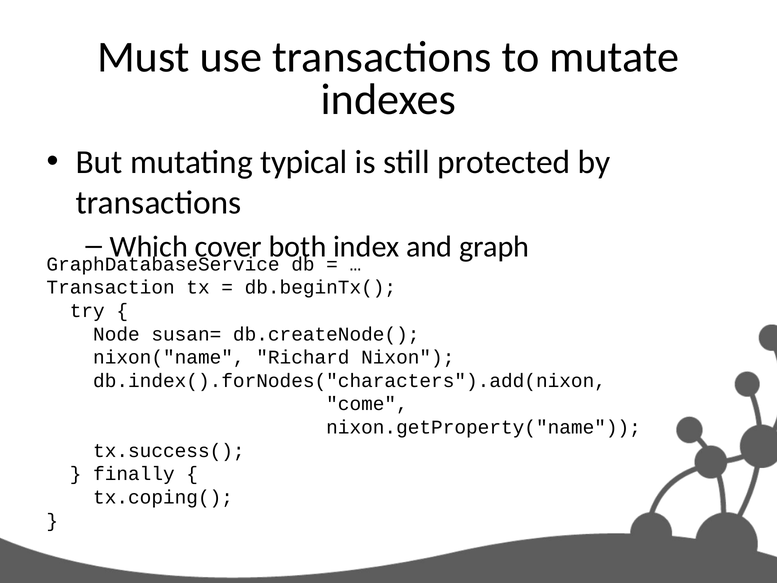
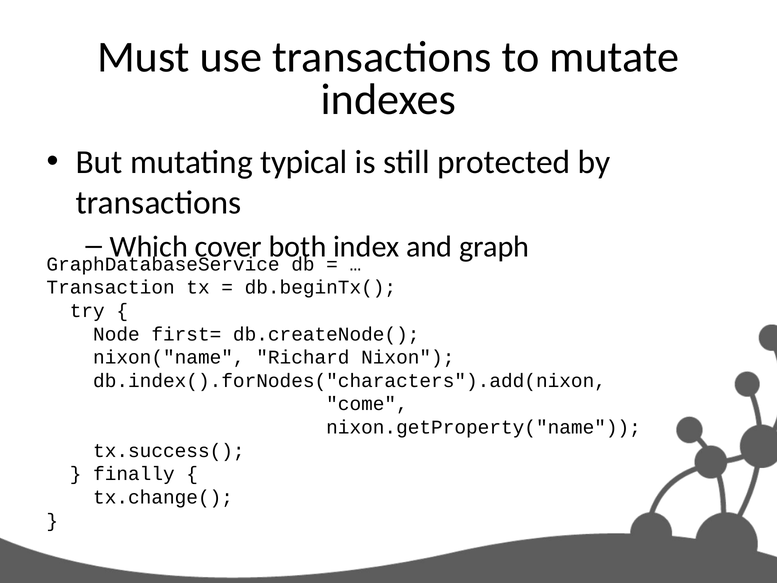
susan=: susan= -> first= (186, 334)
tx.coping(: tx.coping( -> tx.change( (163, 497)
